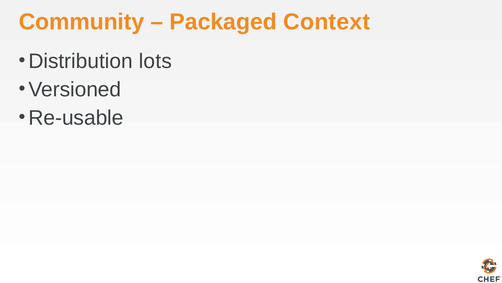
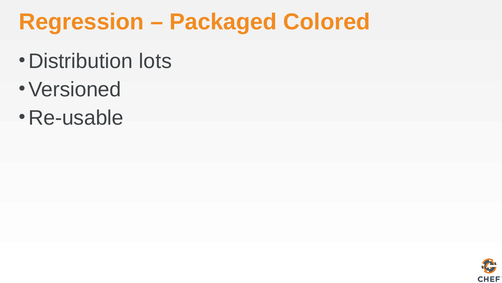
Community: Community -> Regression (81, 22)
Context: Context -> Colored (327, 22)
